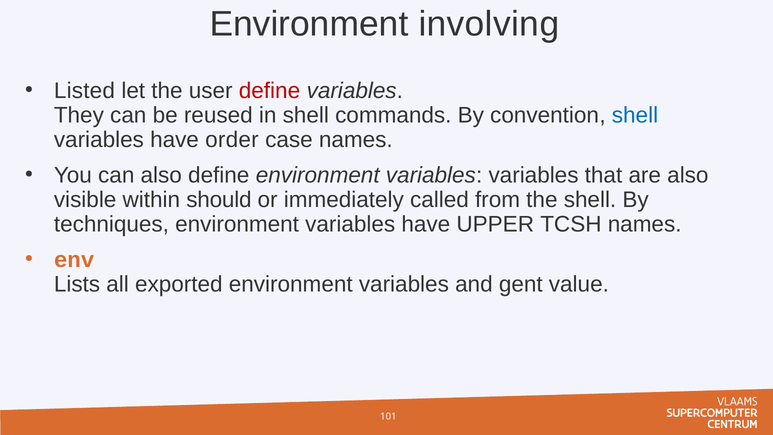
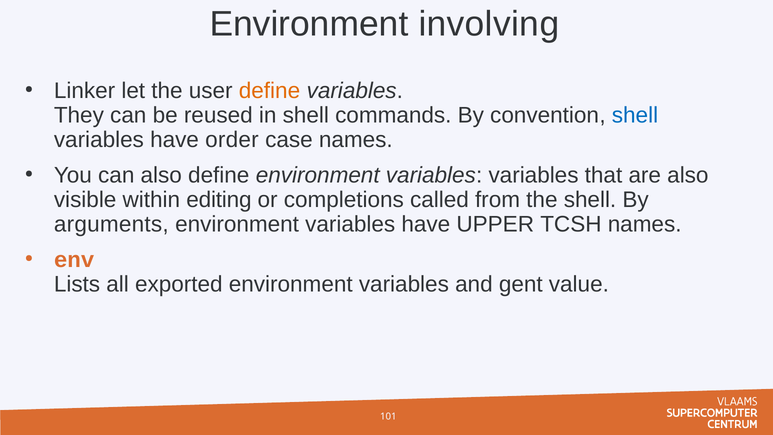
Listed: Listed -> Linker (85, 91)
define colour: red -> orange (269, 91)
should: should -> editing (219, 200)
immediately: immediately -> completions (344, 200)
techniques: techniques -> arguments (111, 224)
